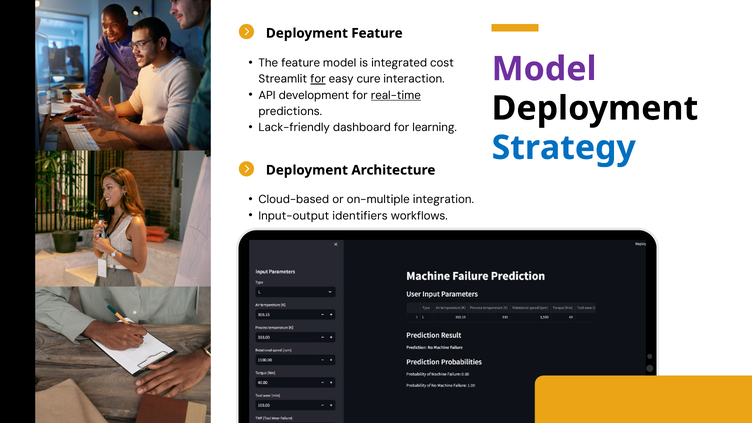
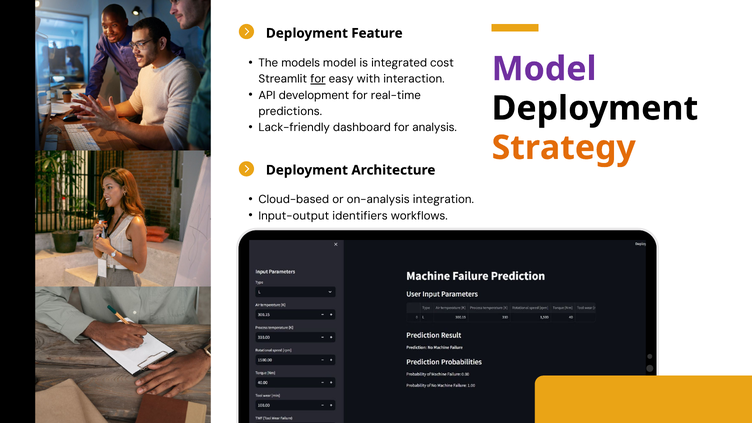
The feature: feature -> models (301, 63)
cure: cure -> with (368, 79)
real-time underline: present -> none (396, 95)
learning: learning -> analysis (435, 128)
Strategy colour: blue -> orange (564, 148)
on-multiple: on-multiple -> on-analysis (378, 200)
